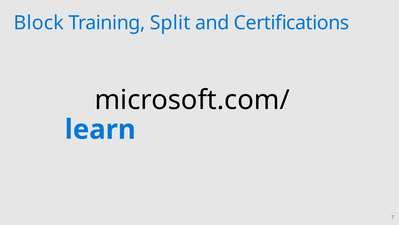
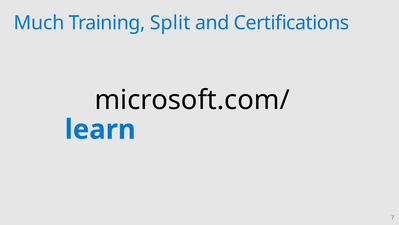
Block: Block -> Much (39, 23)
